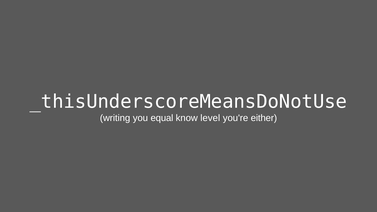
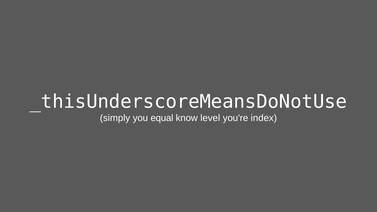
writing: writing -> simply (115, 118)
either: either -> index (264, 118)
